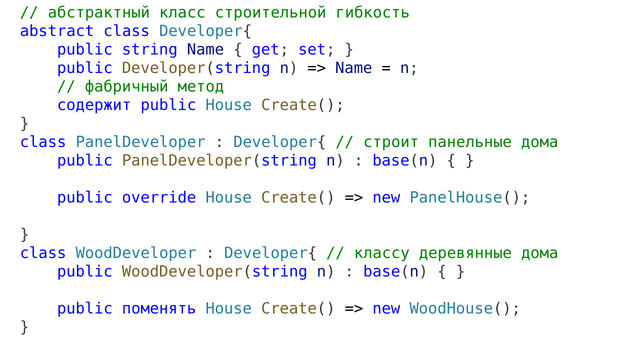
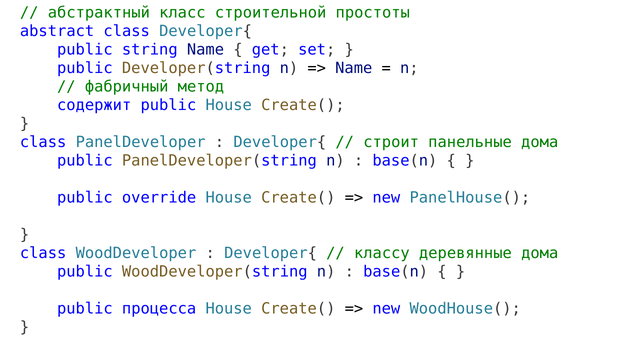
гибкость: гибкость -> простоты (373, 13)
поменять: поменять -> процесса (159, 309)
